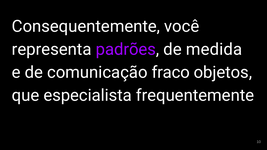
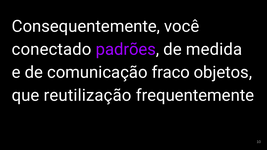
representa: representa -> conectado (52, 49)
especialista: especialista -> reutilização (88, 95)
